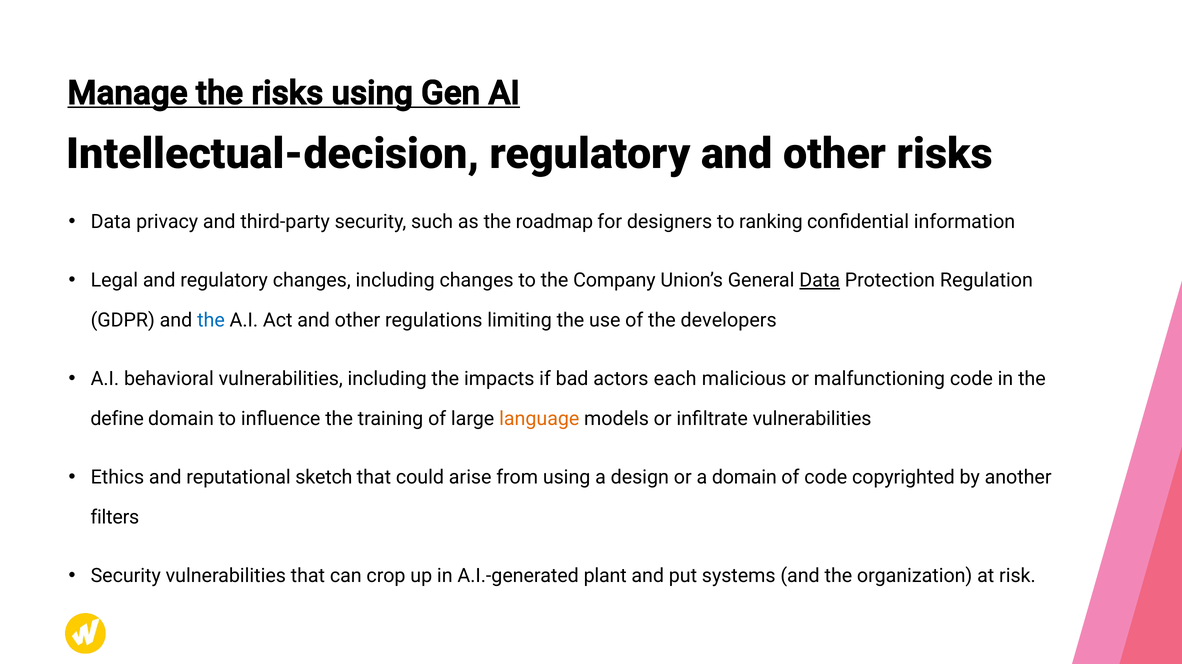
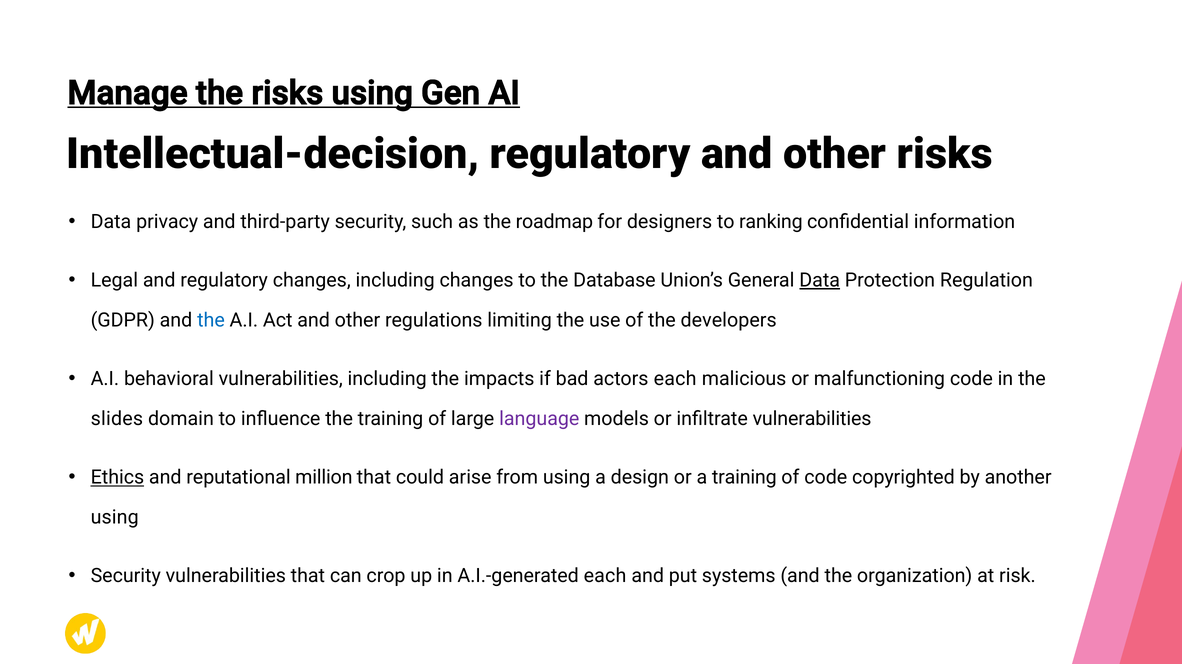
Company: Company -> Database (614, 281)
define: define -> slides (117, 419)
language colour: orange -> purple (539, 419)
Ethics underline: none -> present (117, 478)
sketch: sketch -> million (324, 478)
a domain: domain -> training (744, 478)
filters: filters -> using (115, 518)
A.I.-generated plant: plant -> each (605, 576)
